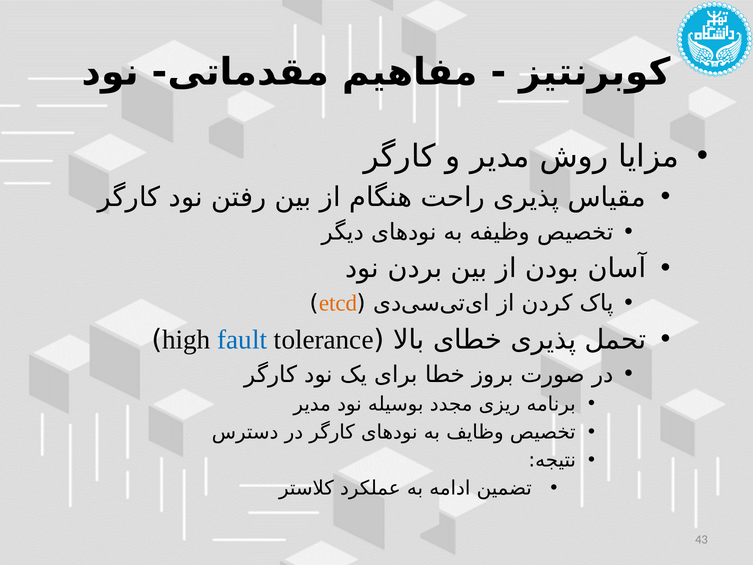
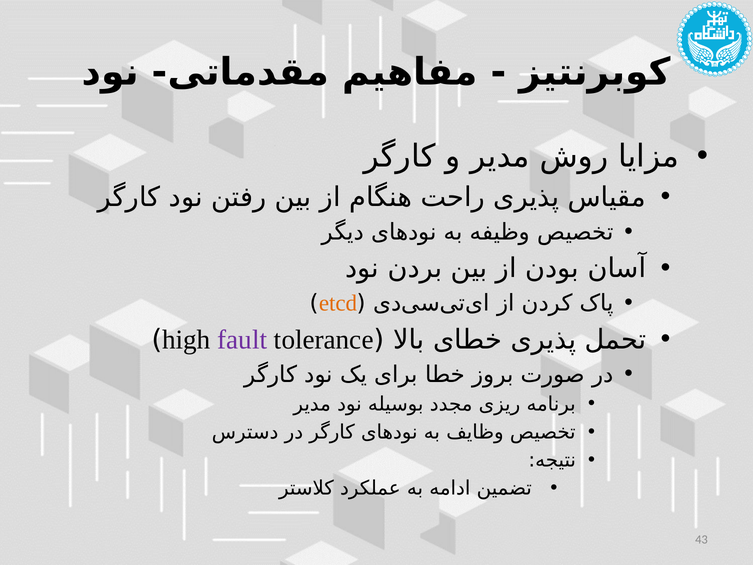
fault colour: blue -> purple (242, 339)
